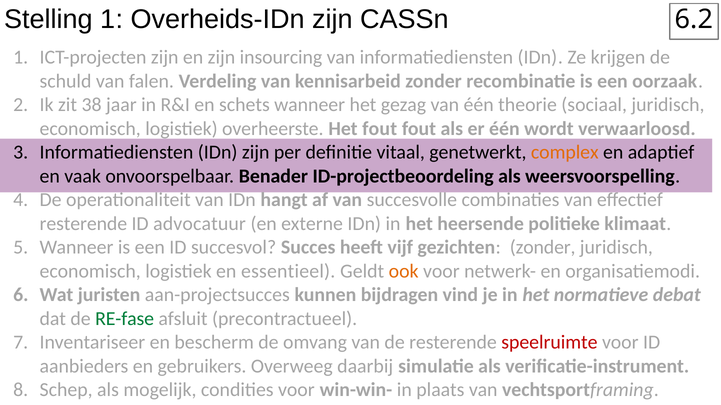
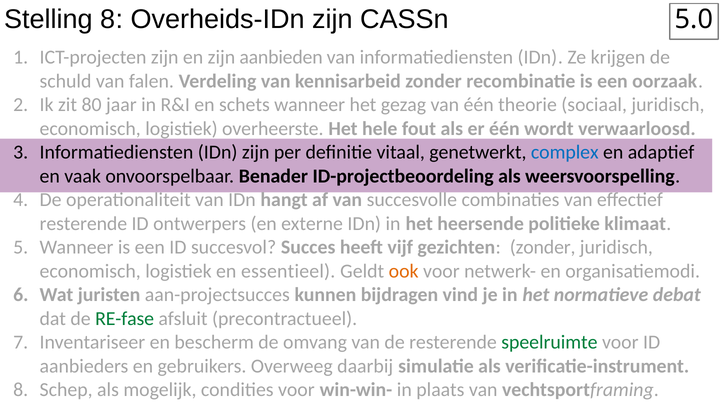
Stelling 1: 1 -> 8 (112, 20)
6.2: 6.2 -> 5.0 (694, 19)
insourcing: insourcing -> aanbieden (281, 57)
38: 38 -> 80 (92, 105)
Het fout: fout -> hele (380, 129)
complex colour: orange -> blue (565, 153)
advocatuur: advocatuur -> ontwerpers (200, 224)
speelruimte colour: red -> green (549, 343)
